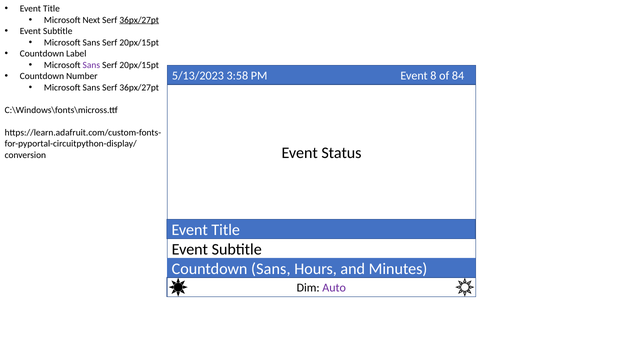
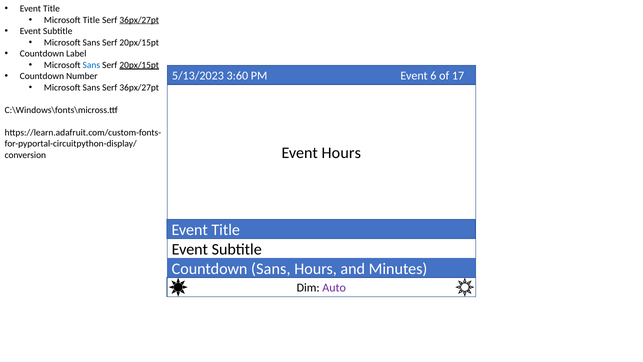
Microsoft Next: Next -> Title (91, 20)
Sans colour: purple -> blue (91, 65)
20px/15pt underline: none -> present (139, 65)
3:58: 3:58 -> 3:60 (237, 76)
8: 8 -> 6 (433, 76)
84: 84 -> 17 (458, 76)
Event Status: Status -> Hours (341, 153)
